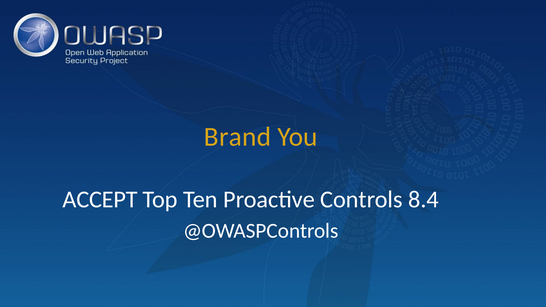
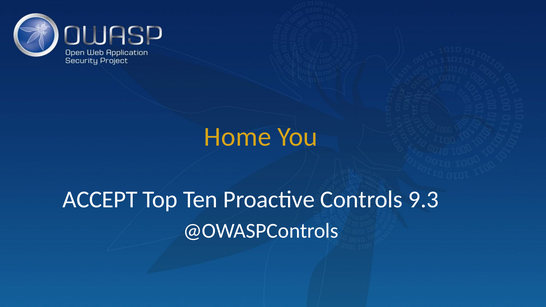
Brand: Brand -> Home (238, 137)
8.4: 8.4 -> 9.3 (423, 200)
